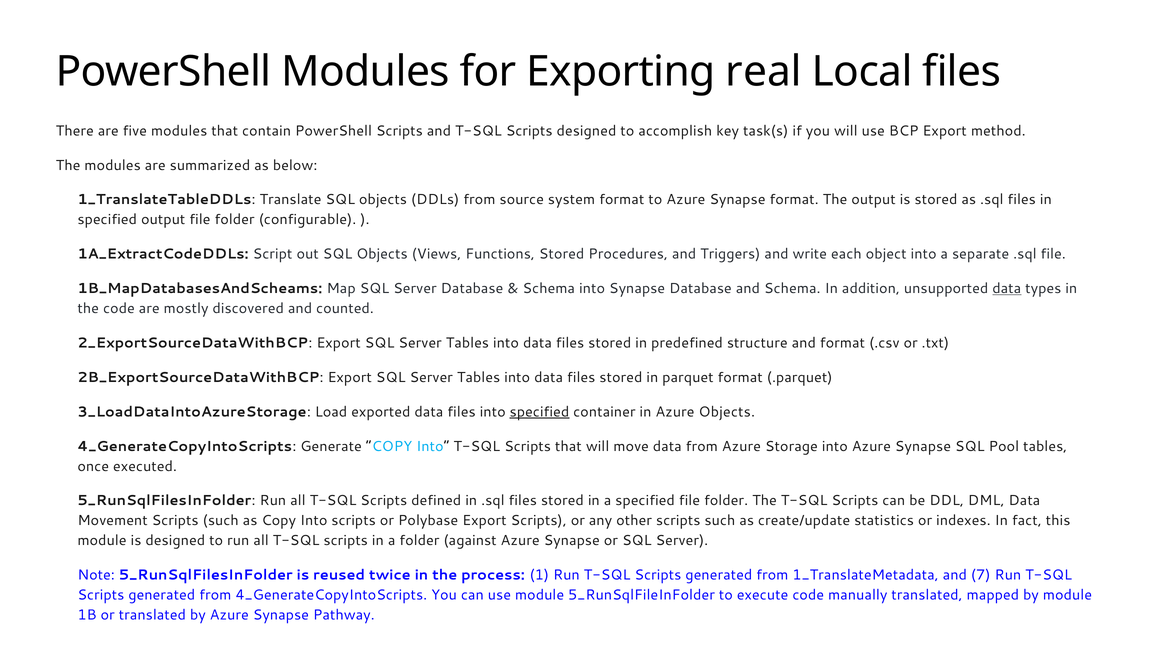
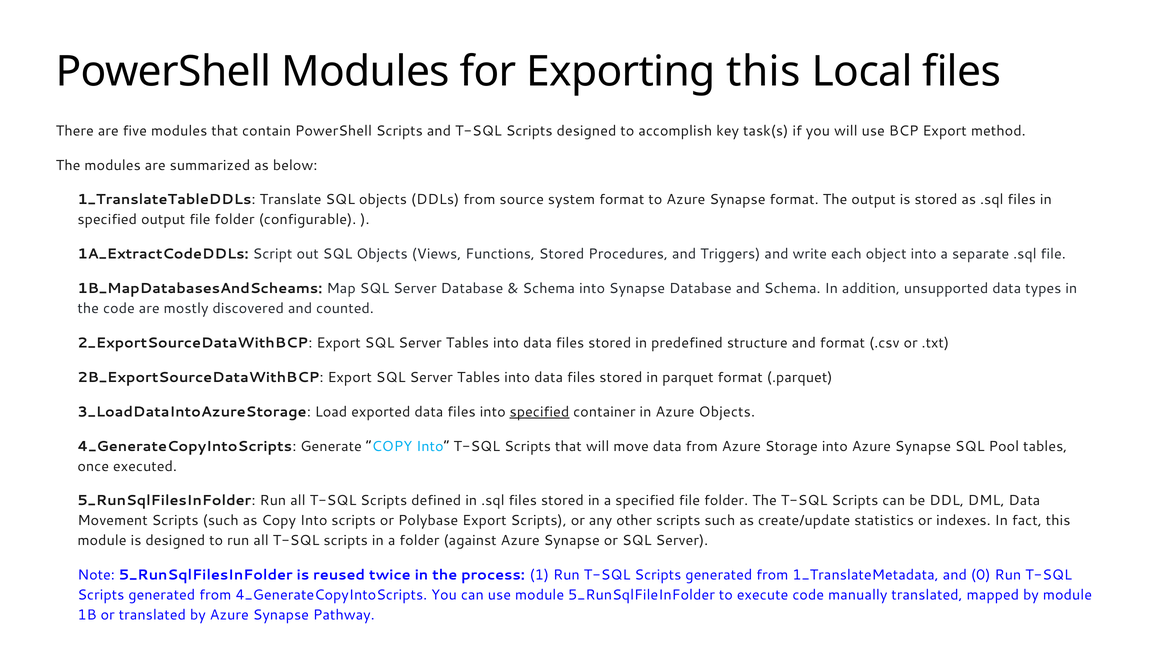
Exporting real: real -> this (763, 72)
data underline: present -> none (1007, 289)
7: 7 -> 0 (981, 575)
